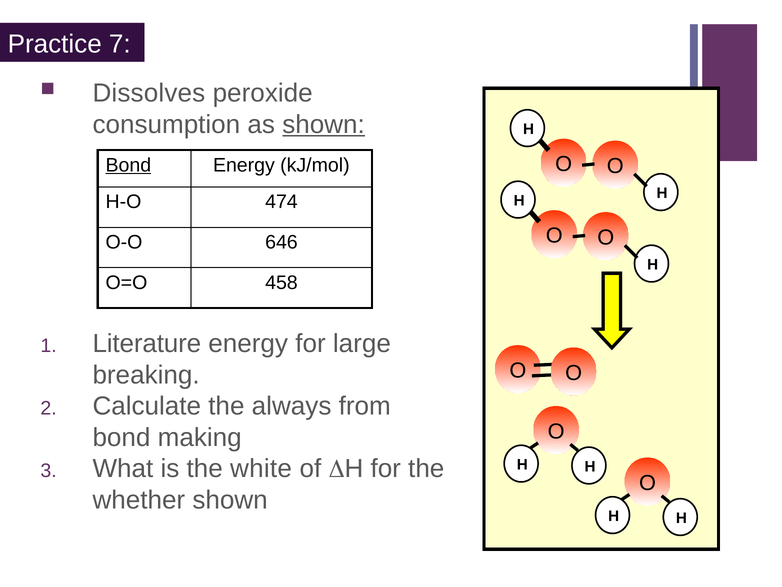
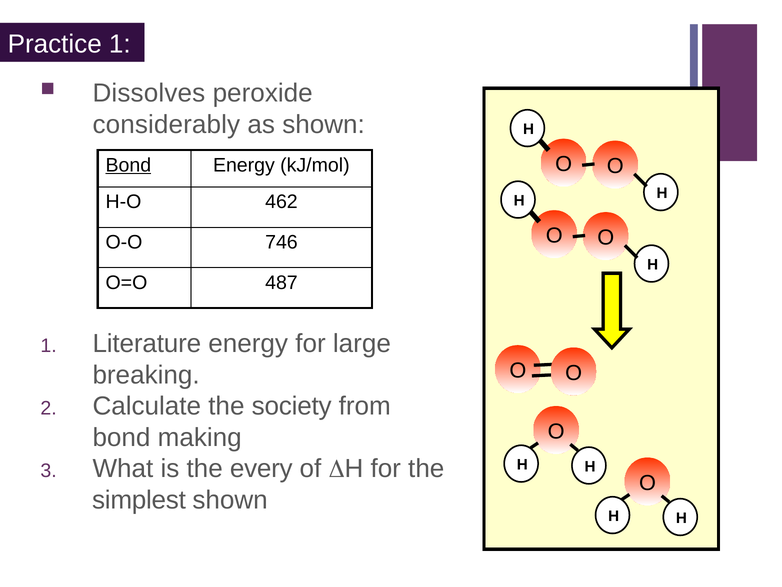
7: 7 -> 1 (120, 44)
consumption: consumption -> considerably (166, 124)
shown underline: present -> none (324, 124)
474: 474 -> 462 (281, 202)
646: 646 -> 746 (281, 242)
458: 458 -> 487 (281, 283)
always: always -> society (292, 406)
white: white -> every (261, 468)
whether: whether -> simplest (139, 500)
